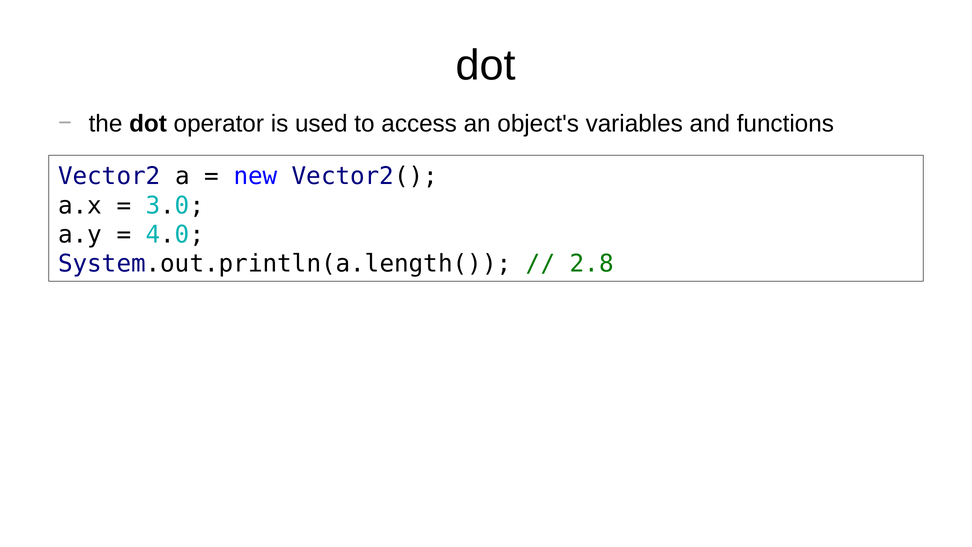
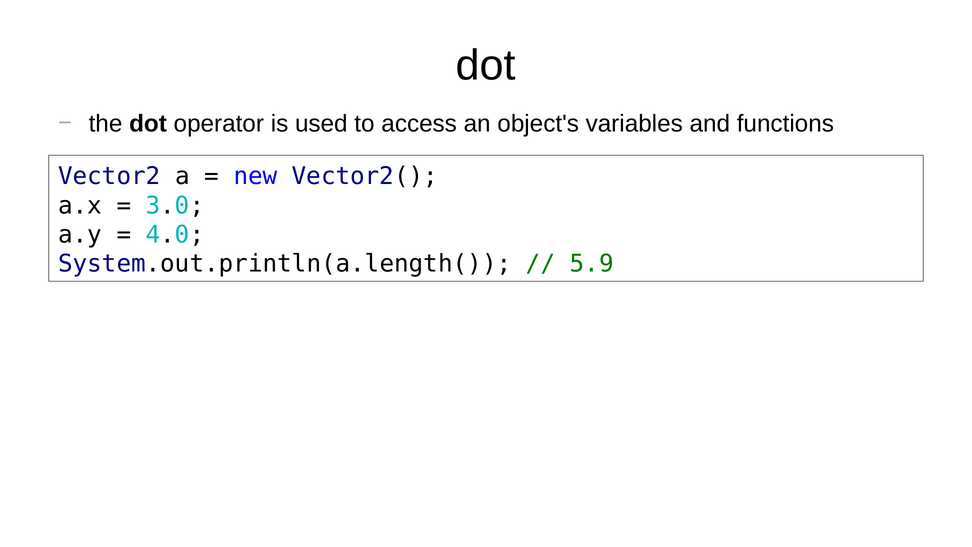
2.8: 2.8 -> 5.9 (592, 264)
